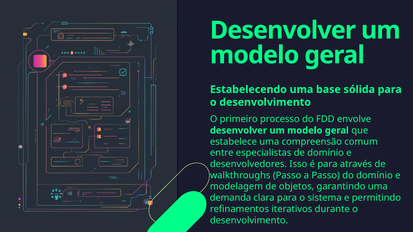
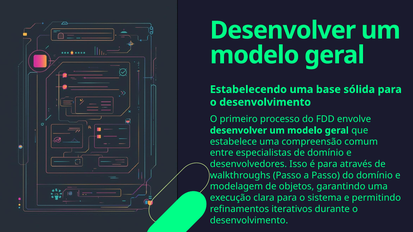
demanda: demanda -> execução (230, 198)
